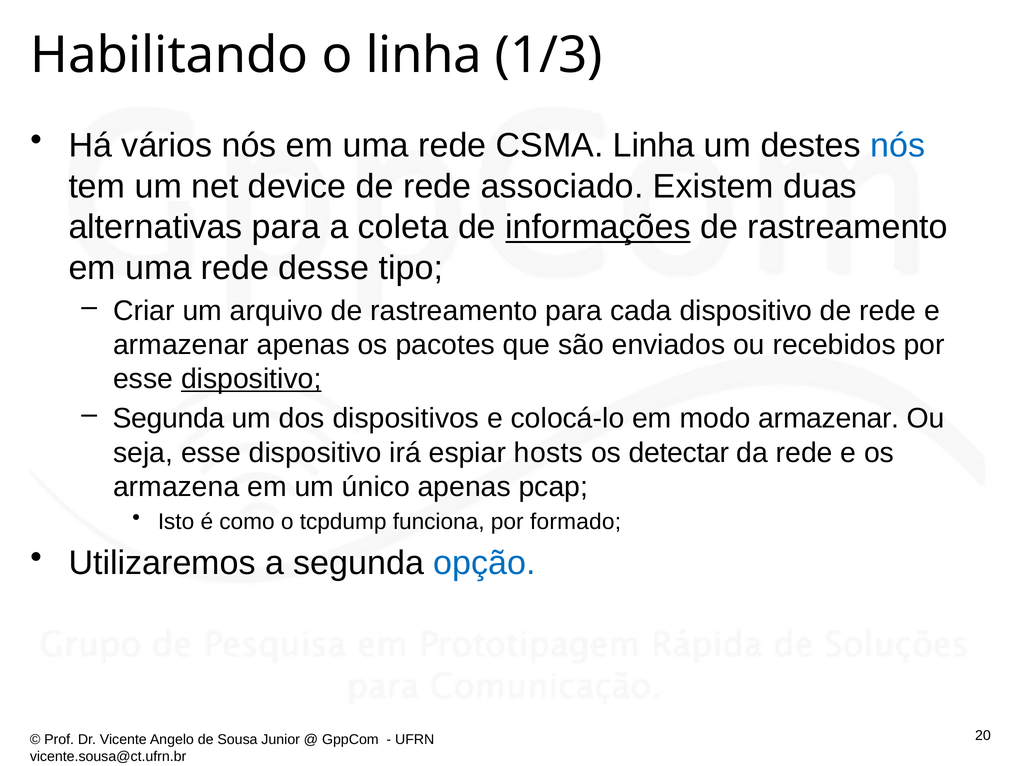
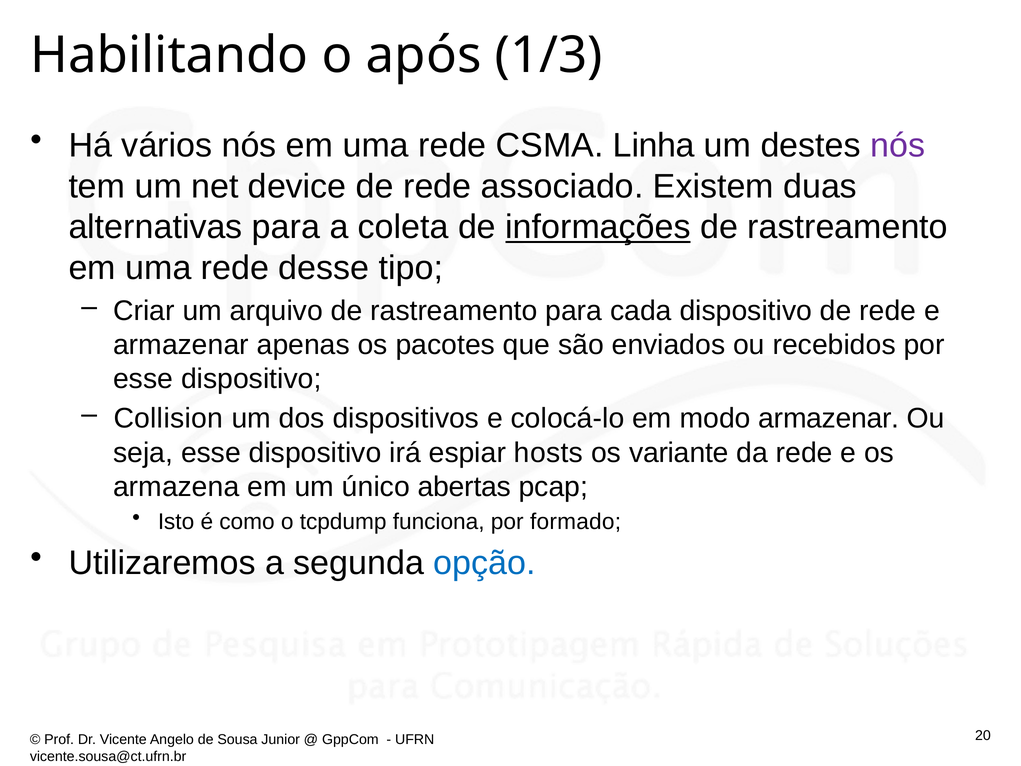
o linha: linha -> após (424, 55)
nós colour: blue -> purple (898, 145)
dispositivo underline: present -> none (251, 379)
Segunda: Segunda -> Collision (168, 418)
detectar: detectar -> variante (679, 453)
único apenas: apenas -> abertas (464, 487)
